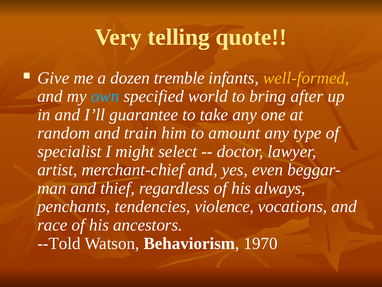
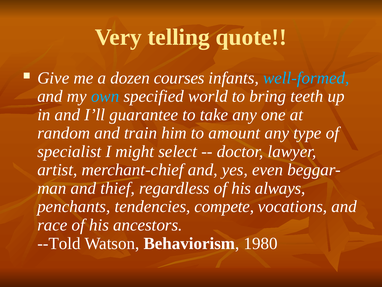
tremble: tremble -> courses (179, 78)
well-formed colour: yellow -> light blue (306, 78)
after: after -> teeth (307, 96)
violence: violence -> compete (224, 206)
1970: 1970 -> 1980 (261, 243)
